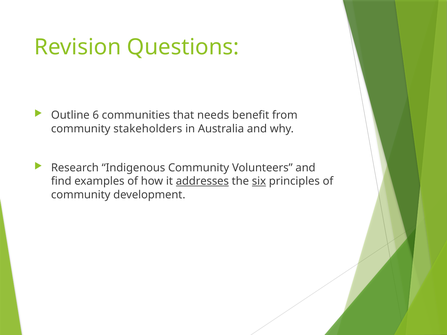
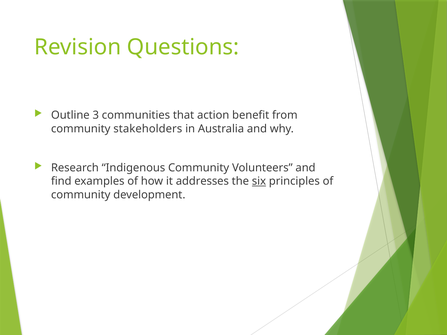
6: 6 -> 3 (96, 115)
needs: needs -> action (213, 115)
addresses underline: present -> none (202, 181)
